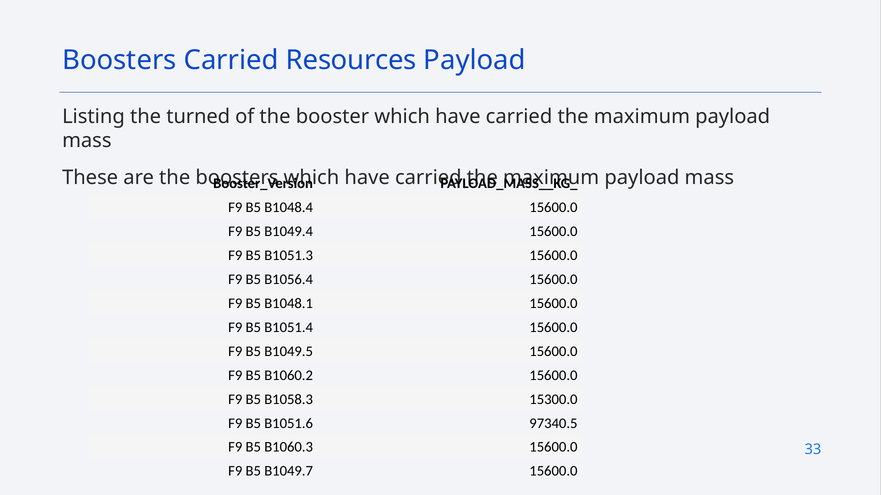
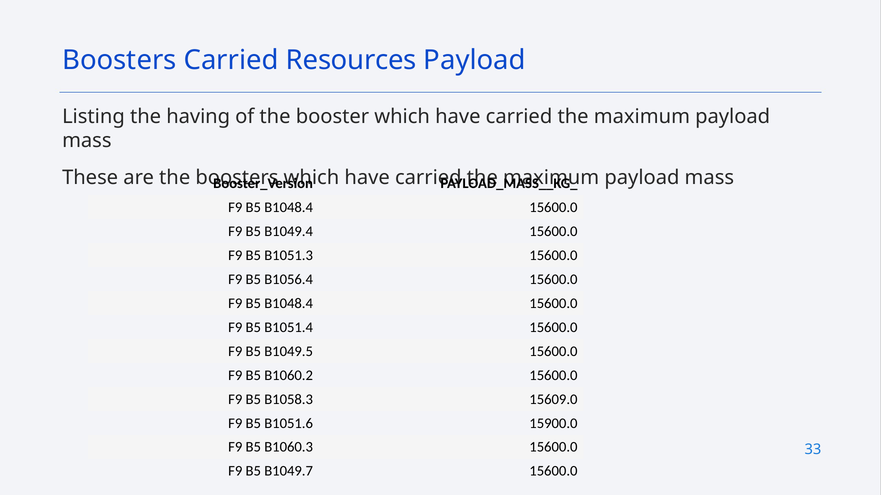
turned: turned -> having (198, 117)
B1048.1: B1048.1 -> B1048.4 (289, 304)
15300.0: 15300.0 -> 15609.0 (553, 400)
97340.5: 97340.5 -> 15900.0 (553, 424)
